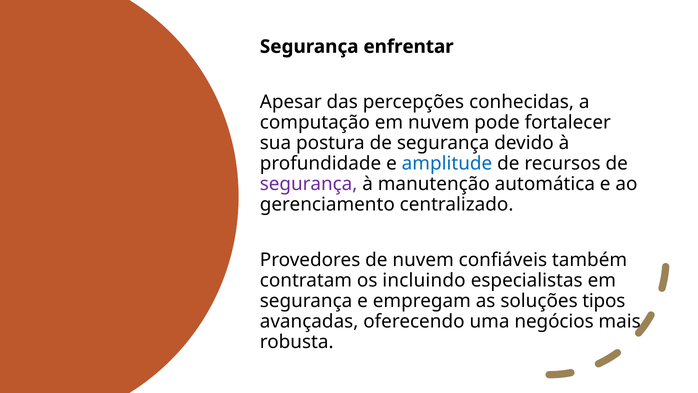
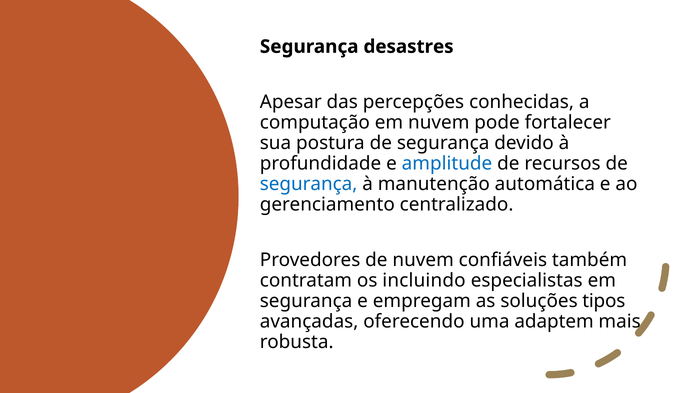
enfrentar: enfrentar -> desastres (409, 47)
segurança colour: purple -> blue (309, 184)
negócios: negócios -> adaptem (554, 321)
